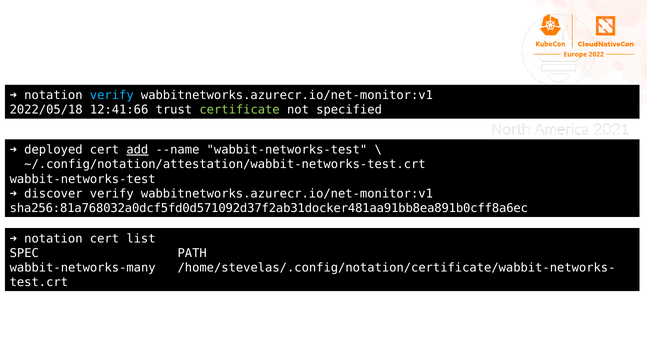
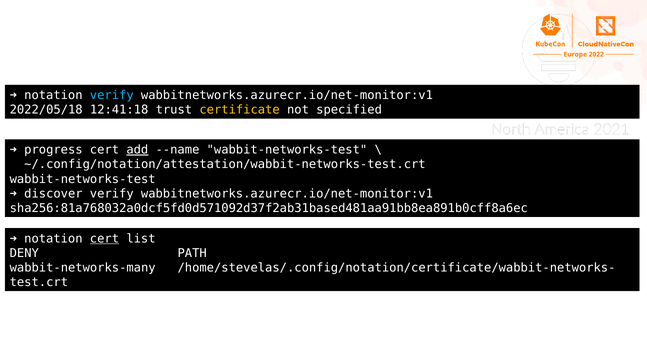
12:41:66: 12:41:66 -> 12:41:18 (119, 110)
certificate colour: light green -> yellow (240, 110)
deployed: deployed -> progress (53, 150)
sha256:81a768032a0dcf5fd0d571092d37f2ab31docker481aa91bb8ea891b0cff8a6ec: sha256:81a768032a0dcf5fd0d571092d37f2ab31docker481aa91bb8ea891b0cff8a6ec -> sha256:81a768032a0dcf5fd0d571092d37f2ab31based481aa91bb8ea891b0cff8a6ec (269, 208)
cert underline: none -> present (104, 239)
SPEC: SPEC -> DENY (24, 253)
